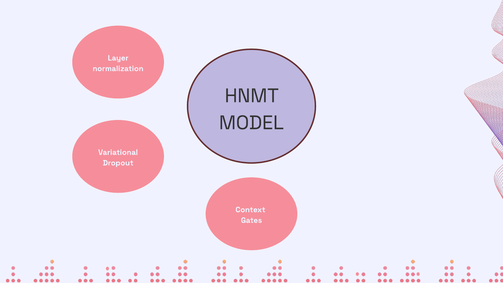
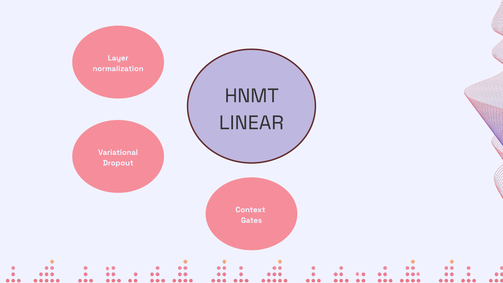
MODEL: MODEL -> LINEAR (251, 123)
